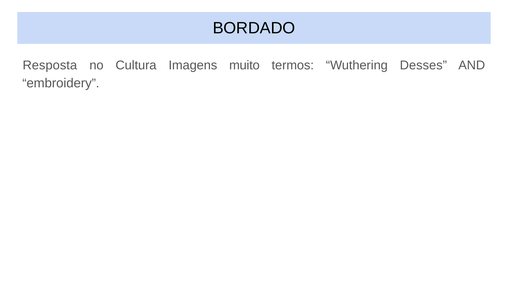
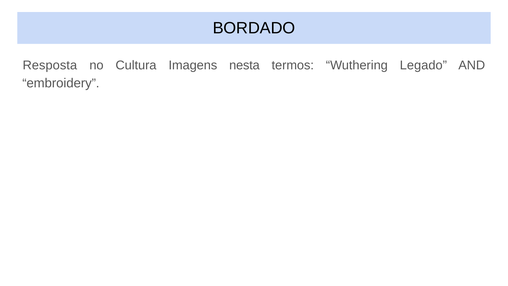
muito: muito -> nesta (244, 65)
Desses: Desses -> Legado (423, 65)
